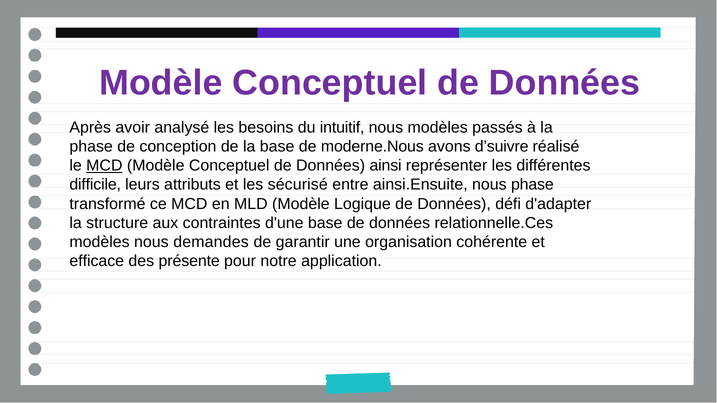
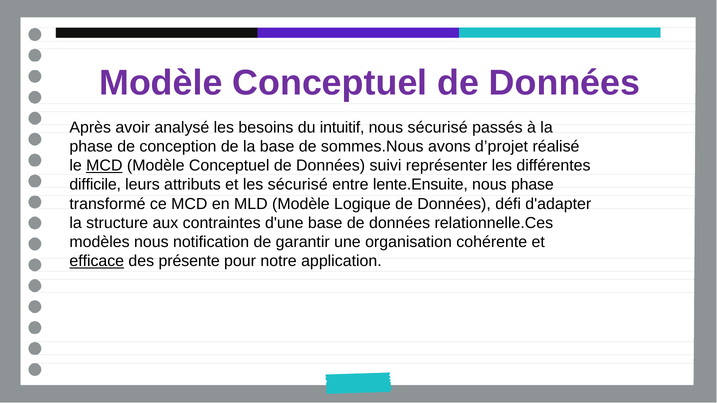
nous modèles: modèles -> sécurisé (438, 128)
moderne.Nous: moderne.Nous -> sommes.Nous (372, 147)
d’suivre: d’suivre -> d’projet (502, 147)
ainsi: ainsi -> suivi (385, 166)
ainsi.Ensuite: ainsi.Ensuite -> lente.Ensuite (420, 185)
demandes: demandes -> notification (211, 242)
efficace underline: none -> present (97, 261)
